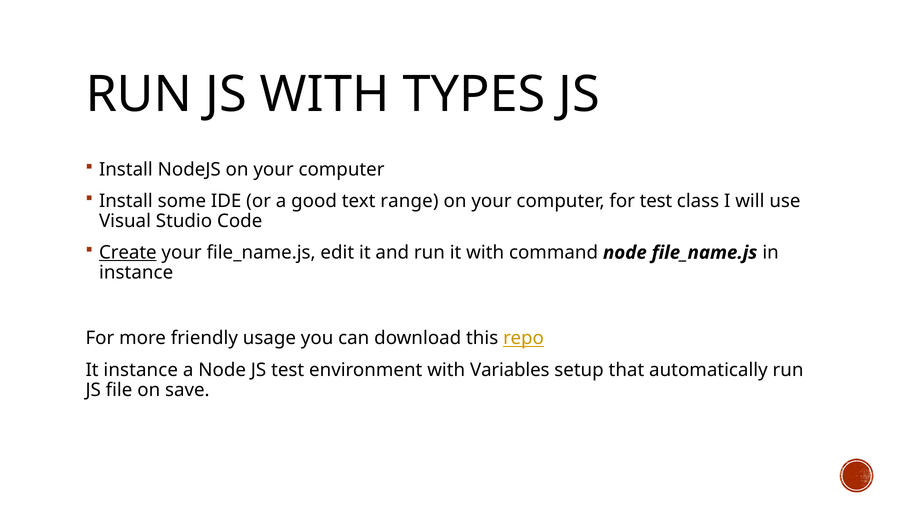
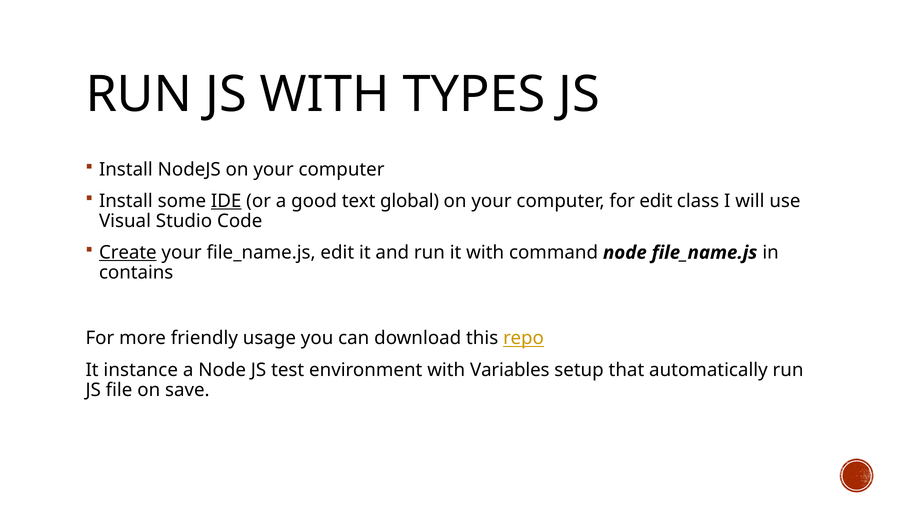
IDE underline: none -> present (226, 201)
range: range -> global (410, 201)
for test: test -> edit (656, 201)
instance: instance -> contains (136, 273)
